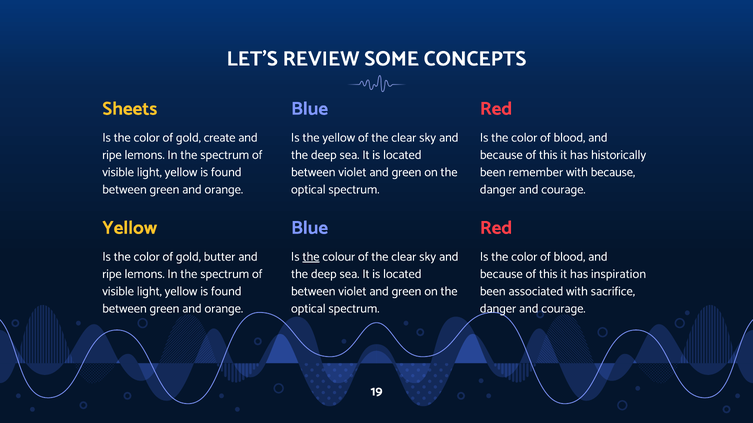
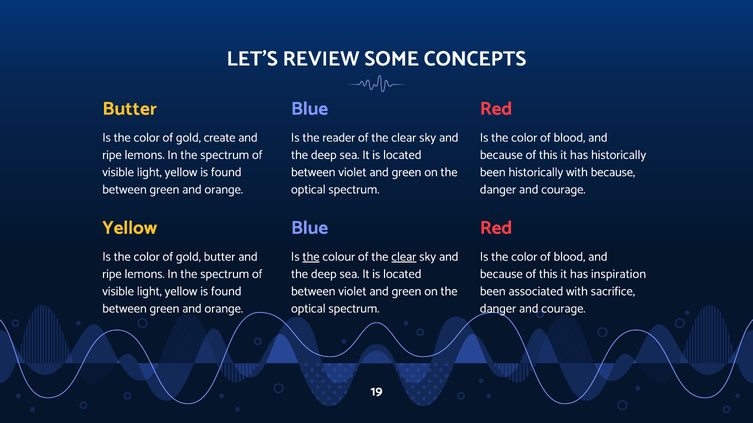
Sheets: Sheets -> Butter (130, 109)
the yellow: yellow -> reader (339, 138)
been remember: remember -> historically (536, 172)
clear underline: none -> present (404, 257)
